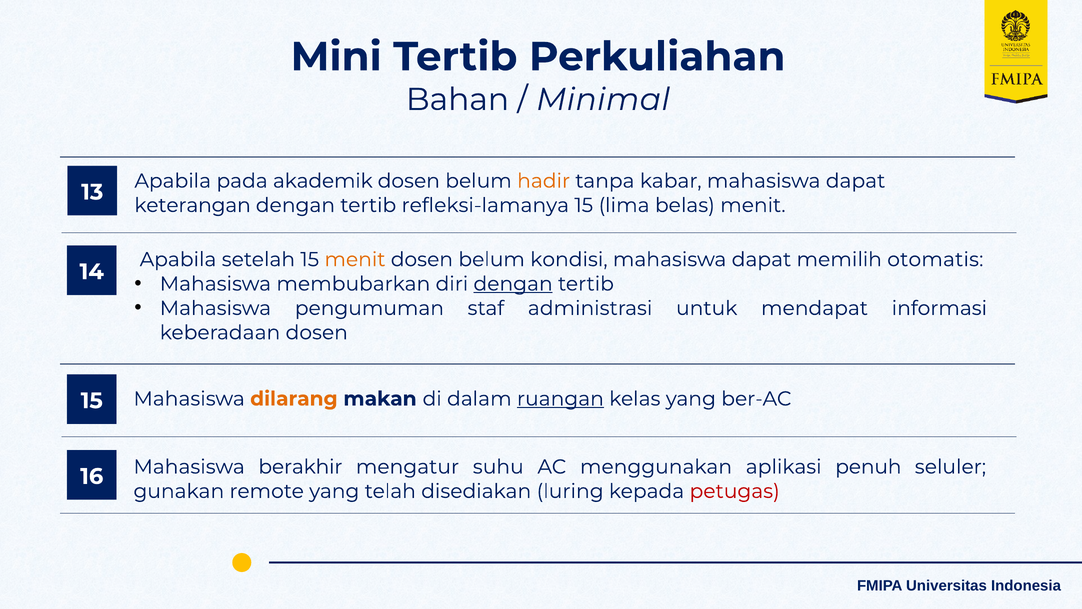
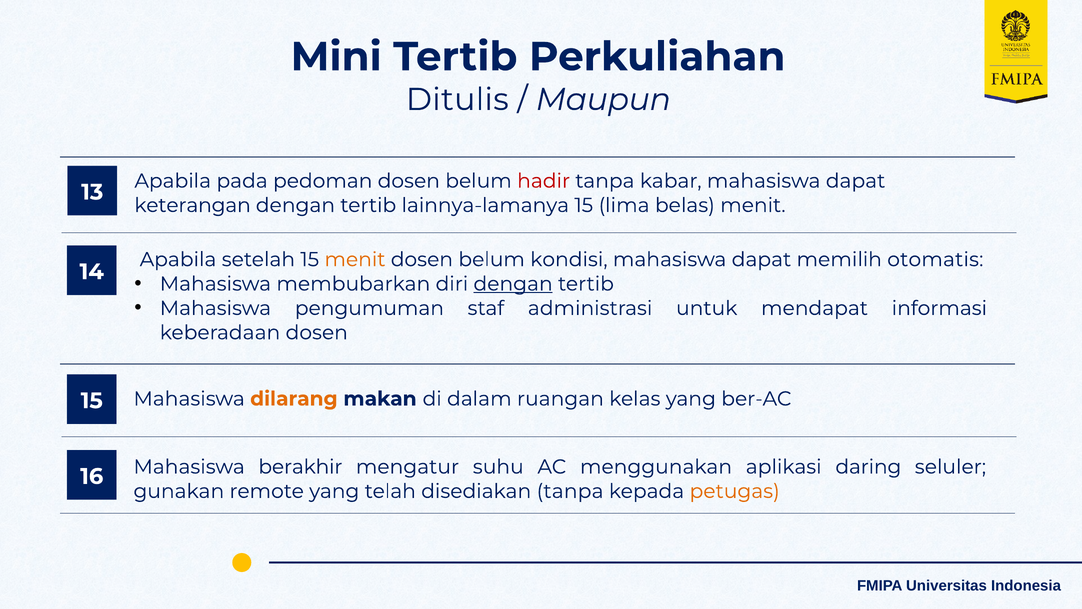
Bahan: Bahan -> Ditulis (457, 99)
Minimal: Minimal -> Maupun (603, 99)
akademik: akademik -> pedoman (323, 181)
hadir colour: orange -> red (544, 181)
refleksi-lamanya: refleksi-lamanya -> lainnya-lamanya (485, 205)
ruangan underline: present -> none (560, 399)
penuh: penuh -> daring (868, 467)
disediakan luring: luring -> tanpa (570, 491)
petugas colour: red -> orange (735, 491)
